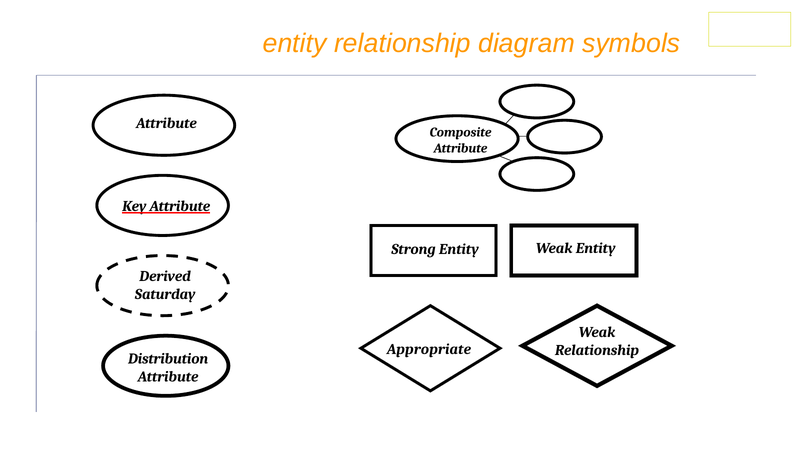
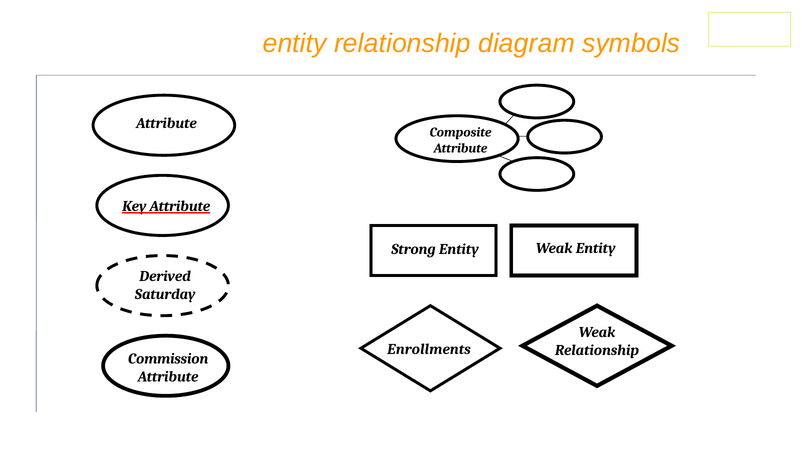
Appropriate: Appropriate -> Enrollments (429, 349)
Distribution: Distribution -> Commission (168, 359)
